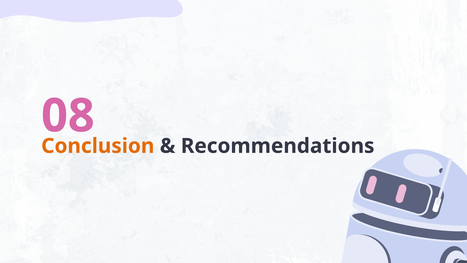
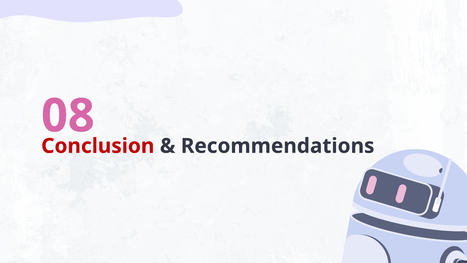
Conclusion colour: orange -> red (98, 146)
